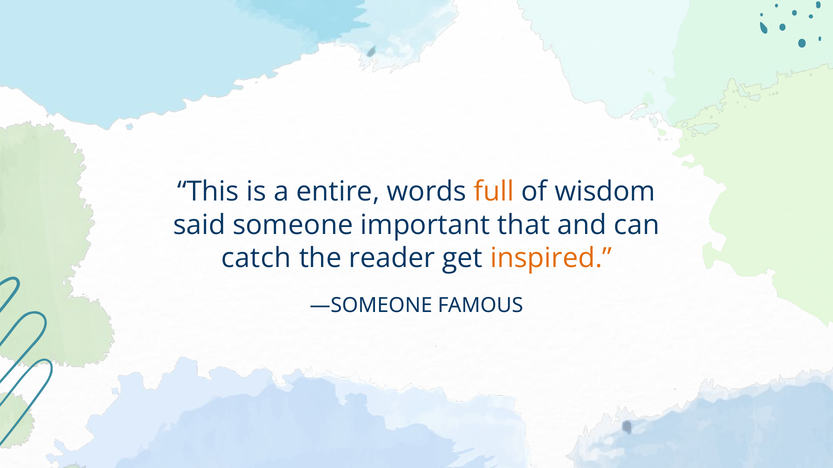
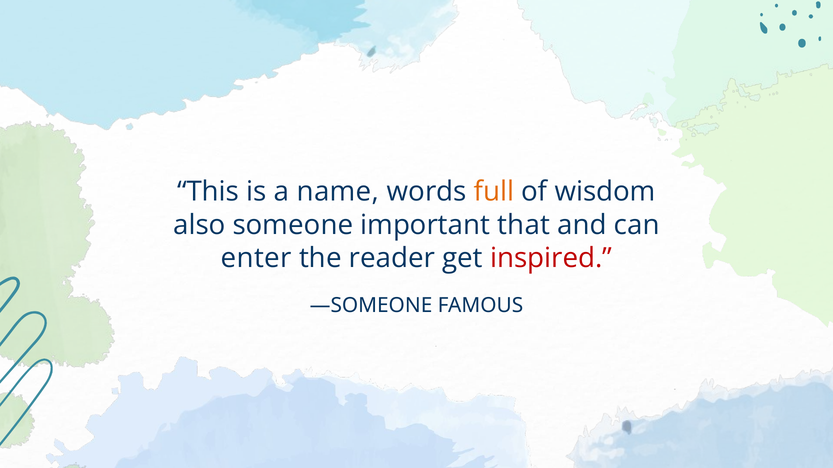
entire: entire -> name (338, 192)
said: said -> also (199, 225)
catch: catch -> enter (256, 259)
inspired colour: orange -> red (551, 259)
